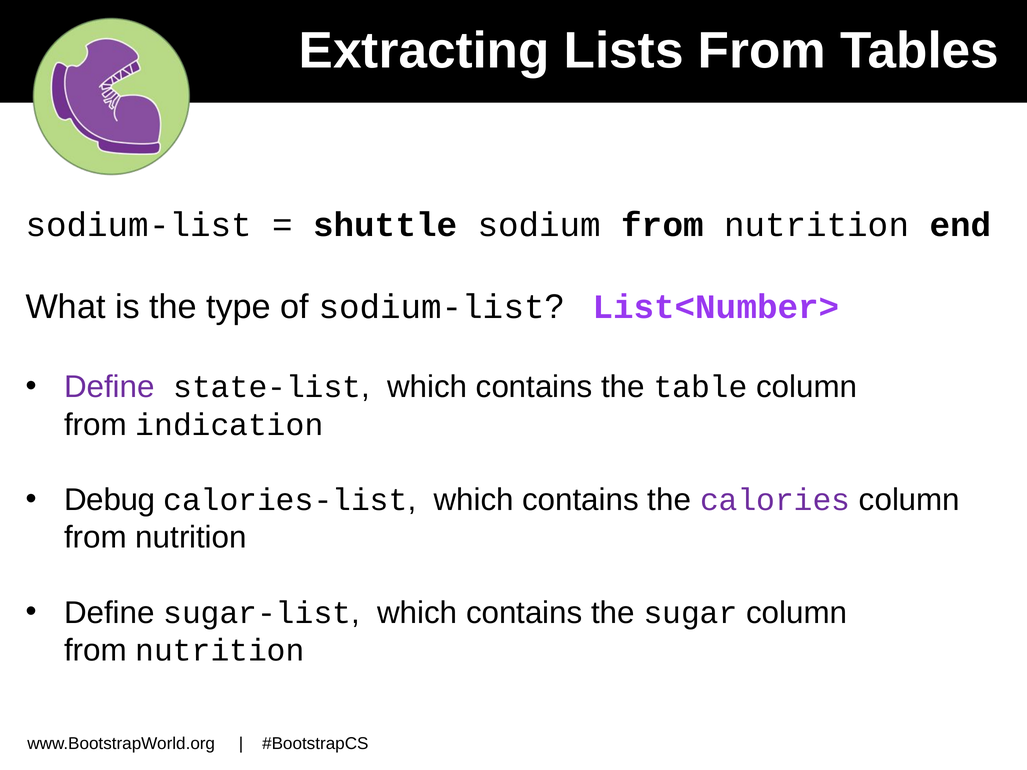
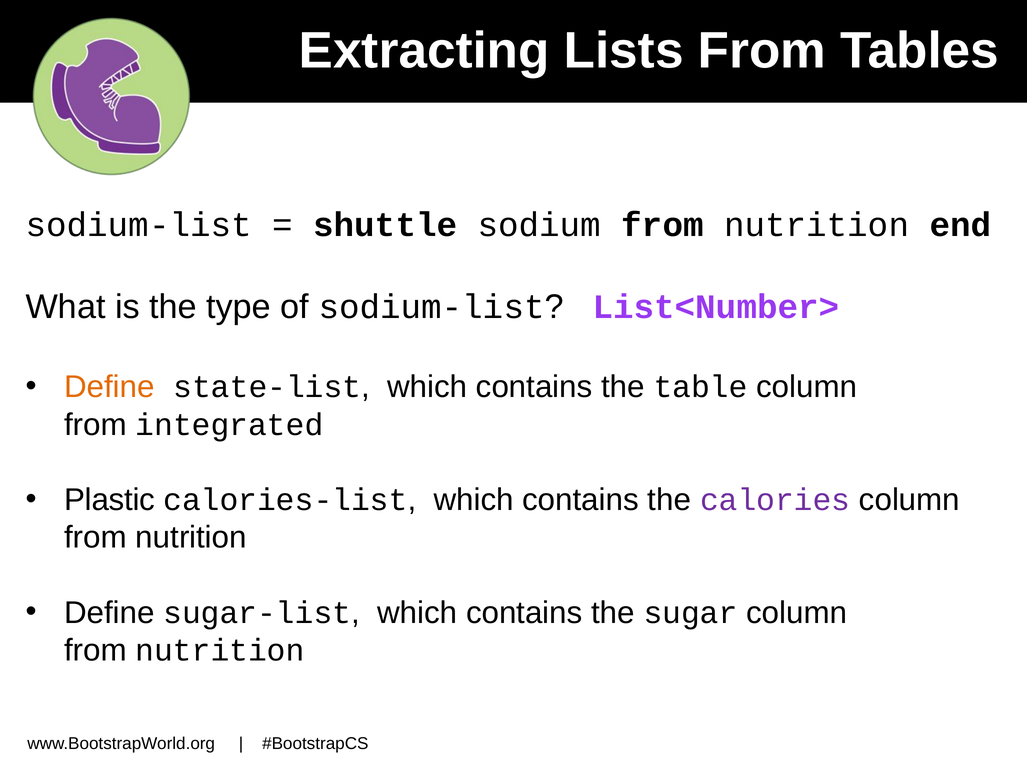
Define colour: purple -> orange (110, 387)
indication: indication -> integrated (229, 425)
Debug: Debug -> Plastic (110, 500)
